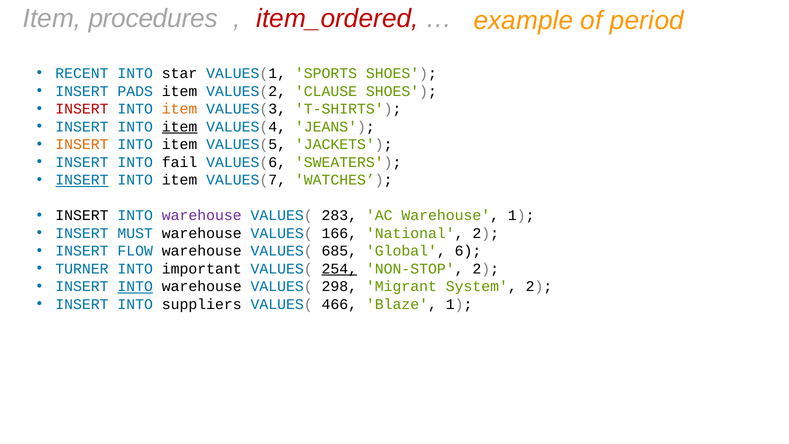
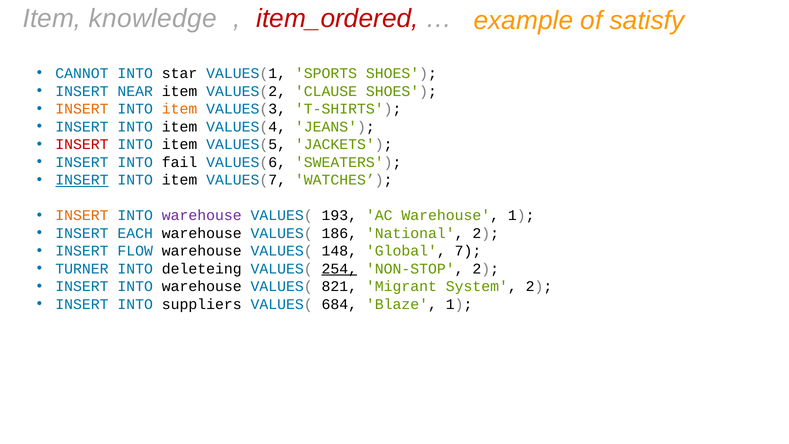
procedures: procedures -> knowledge (153, 19)
period: period -> satisfy (647, 21)
RECENT: RECENT -> CANNOT (82, 73)
PADS: PADS -> NEAR (135, 91)
INSERT colour: red -> orange (82, 109)
item underline: present -> none (180, 127)
INSERT colour: orange -> red (82, 144)
INSERT colour: black -> orange (82, 215)
283: 283 -> 193 (339, 215)
MUST: MUST -> EACH (135, 233)
166: 166 -> 186 (339, 233)
685: 685 -> 148 (339, 251)
6: 6 -> 7 (468, 251)
important: important -> deleteing (202, 269)
INTO underline: present -> none (135, 286)
298: 298 -> 821 (339, 286)
466: 466 -> 684 (339, 304)
